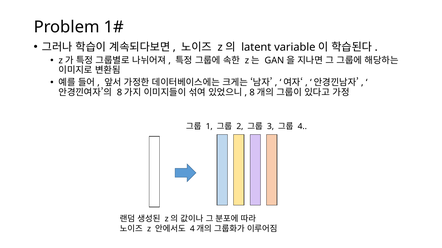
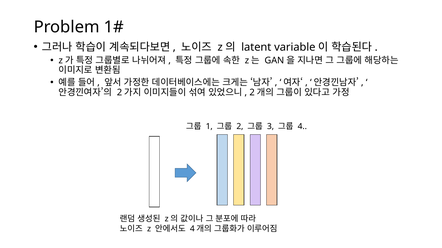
8: 8 -> 2 (119, 93)
8: 8 -> 2 (252, 93)
